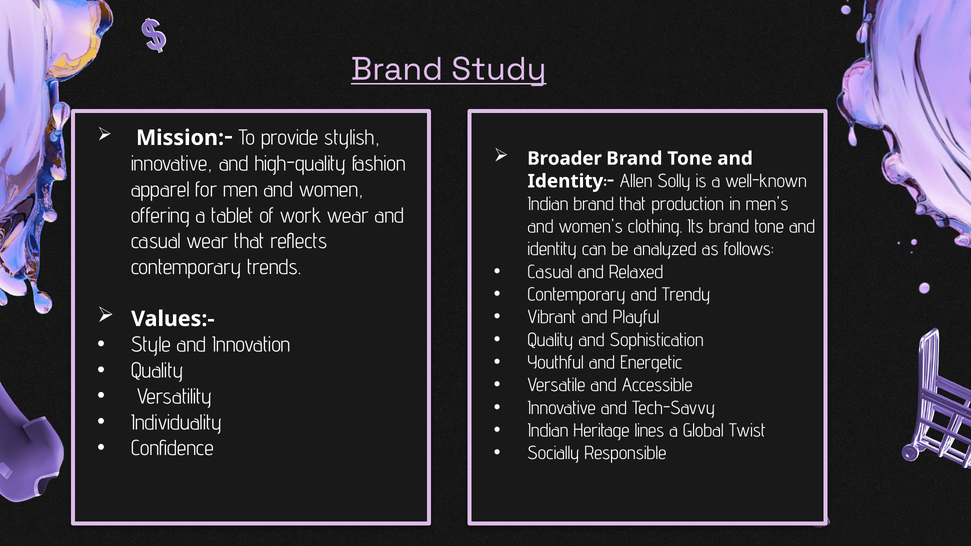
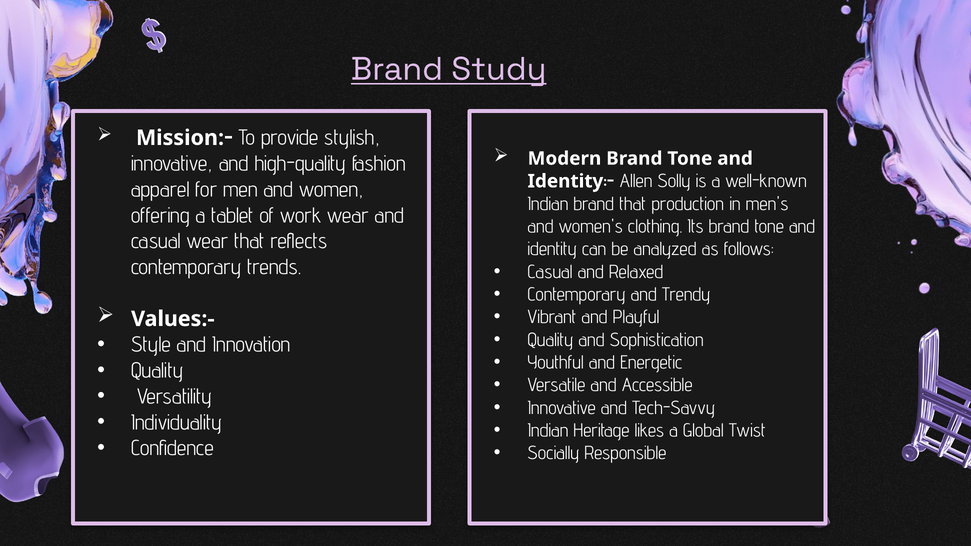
Broader: Broader -> Modern (564, 159)
lines: lines -> likes (649, 431)
